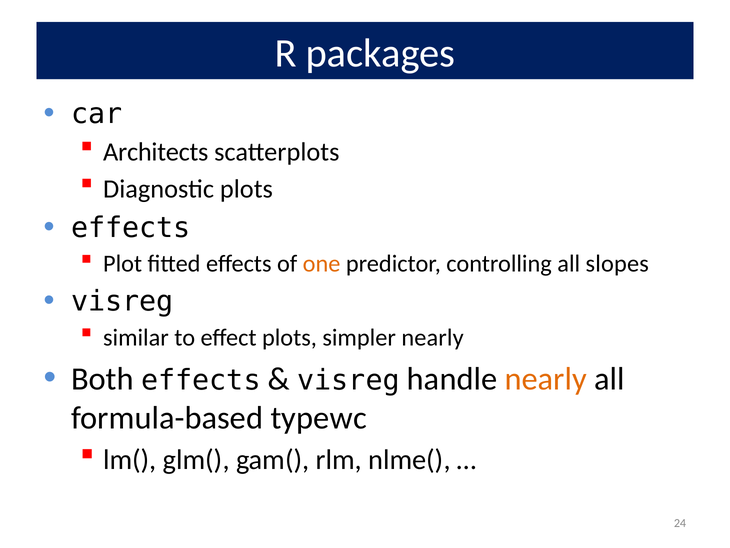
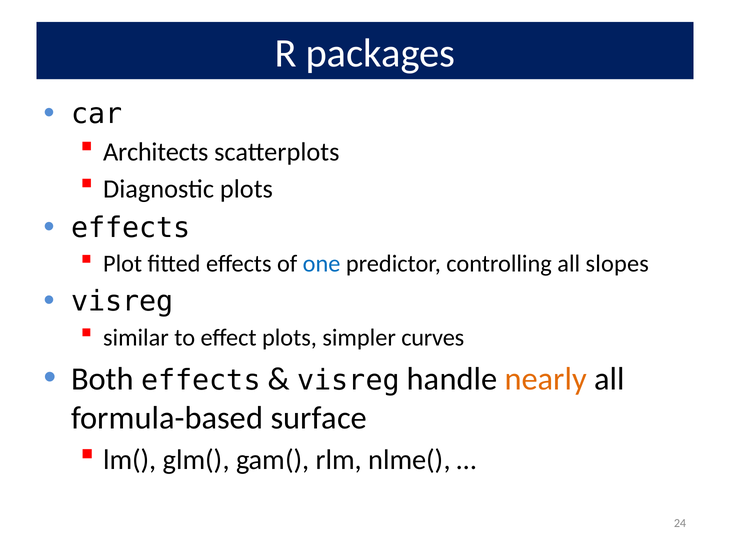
one colour: orange -> blue (322, 264)
simpler nearly: nearly -> curves (433, 337)
typewc: typewc -> surface (319, 418)
